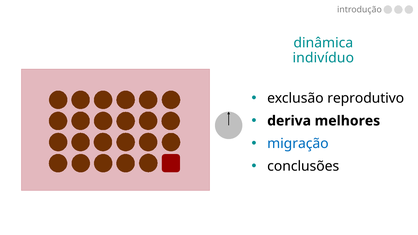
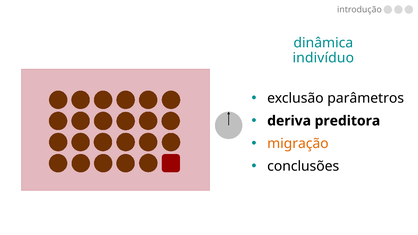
reprodutivo: reprodutivo -> parâmetros (366, 98)
melhores: melhores -> preditora (347, 121)
migração colour: blue -> orange (298, 144)
